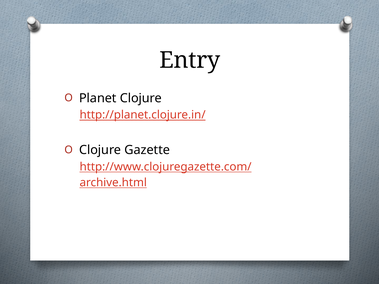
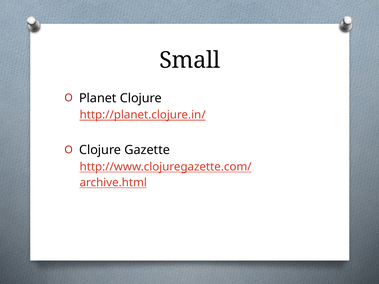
Entry: Entry -> Small (190, 60)
